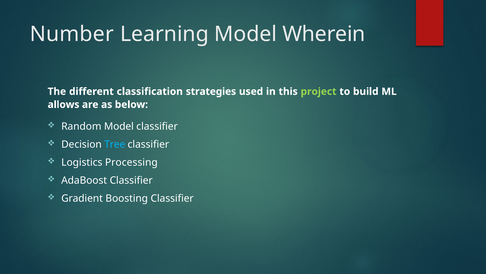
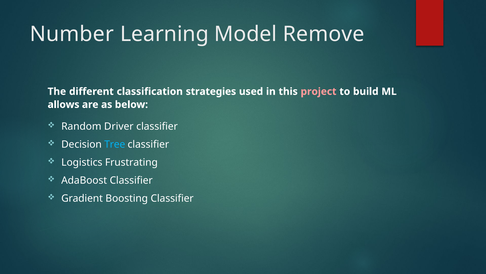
Wherein: Wherein -> Remove (324, 34)
project colour: light green -> pink (319, 91)
Random Model: Model -> Driver (119, 126)
Processing: Processing -> Frustrating (131, 162)
